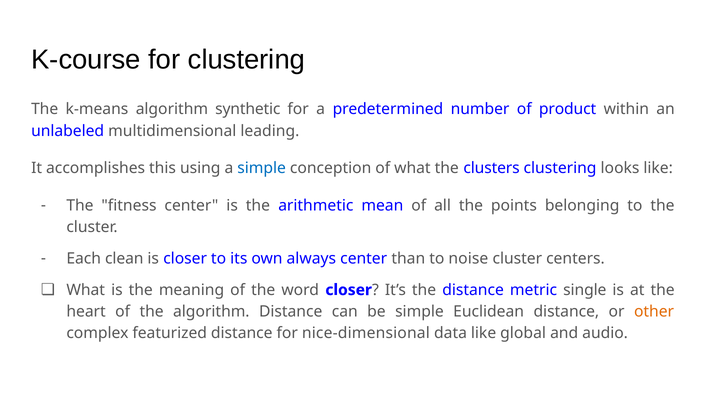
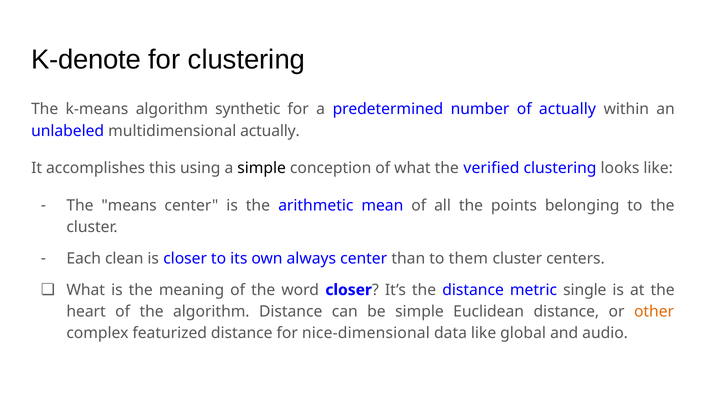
K-course: K-course -> K-denote (86, 60)
of product: product -> actually (567, 109)
multidimensional leading: leading -> actually (270, 131)
simple colour: blue -> black (262, 168)
clusters: clusters -> verified (491, 168)
fitness: fitness -> means (129, 206)
noise: noise -> them (468, 259)
